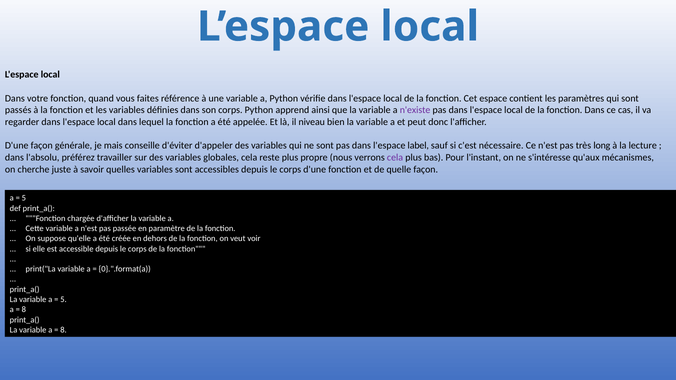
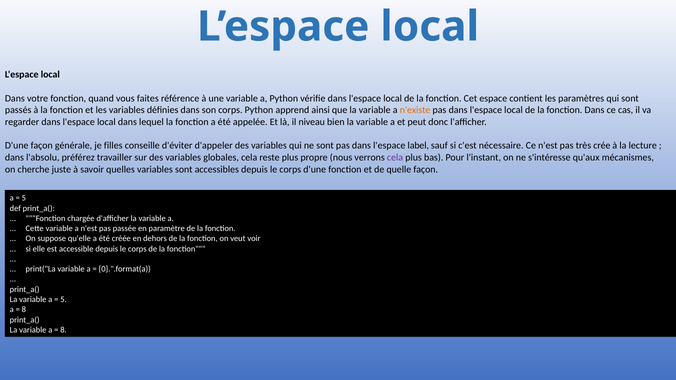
n'existe colour: purple -> orange (415, 110)
mais: mais -> filles (113, 146)
long: long -> crée (602, 146)
